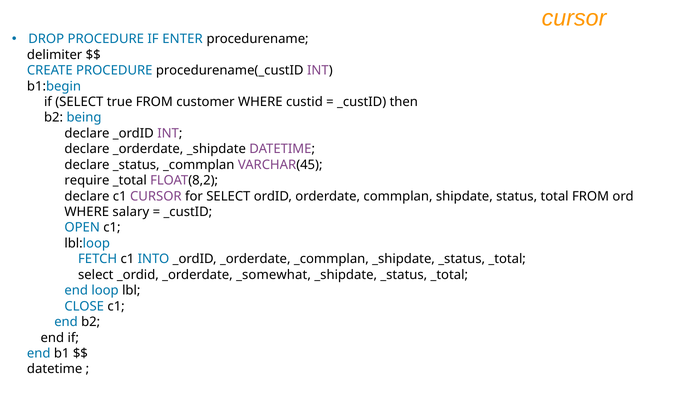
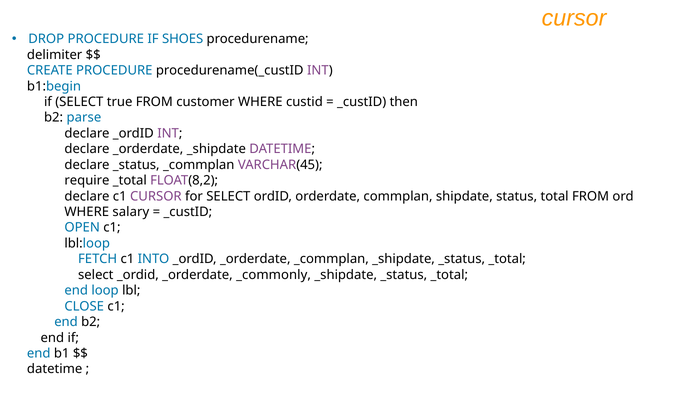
ENTER: ENTER -> SHOES (183, 39)
being: being -> parse (84, 118)
_somewhat: _somewhat -> _commonly (274, 275)
